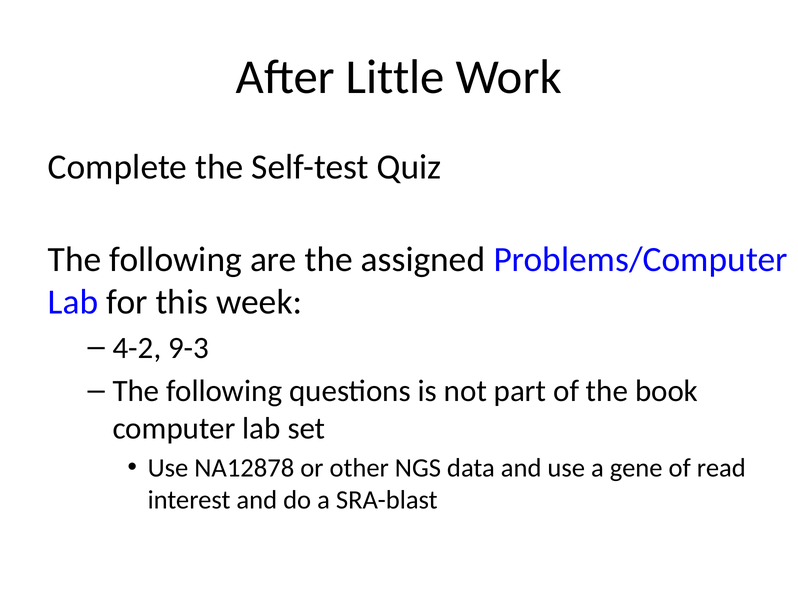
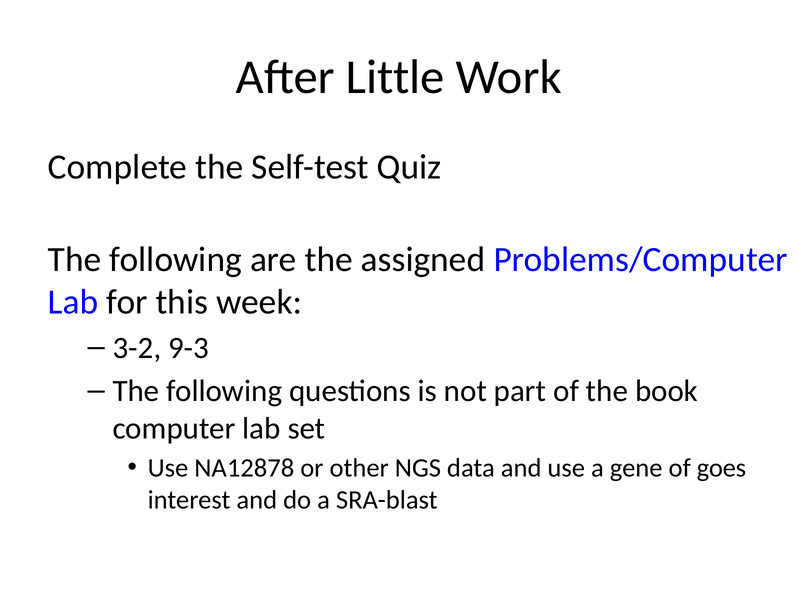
4-2: 4-2 -> 3-2 (137, 348)
read: read -> goes (721, 468)
